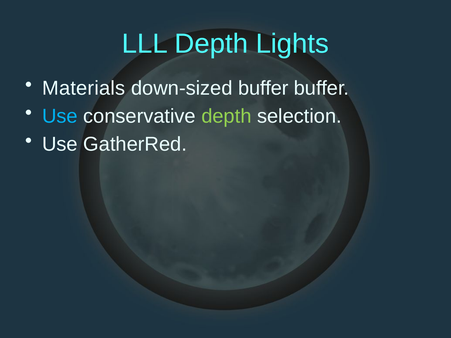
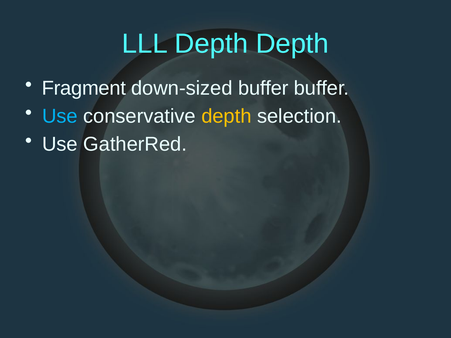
Depth Lights: Lights -> Depth (292, 44)
Materials: Materials -> Fragment (84, 88)
depth colour: light green -> yellow (226, 116)
